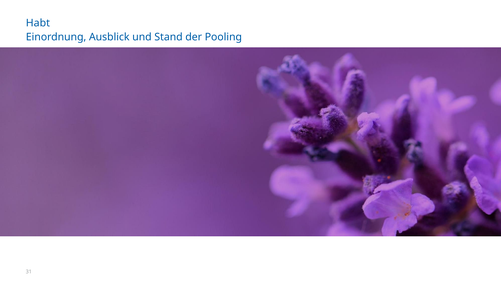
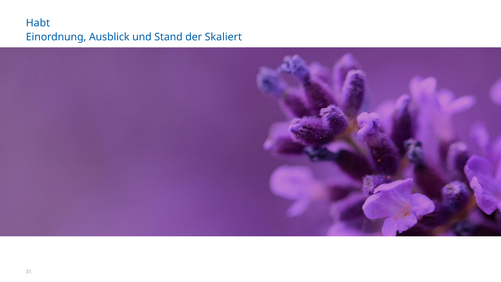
Pooling: Pooling -> Skaliert (223, 37)
